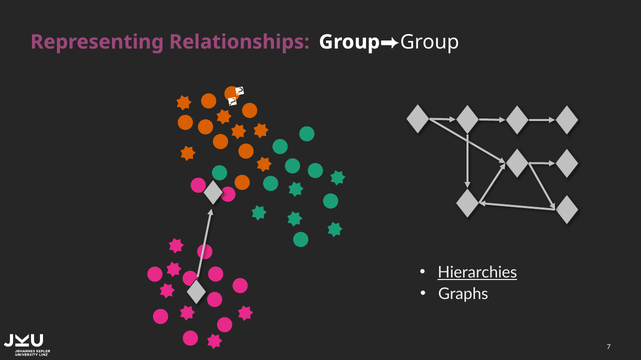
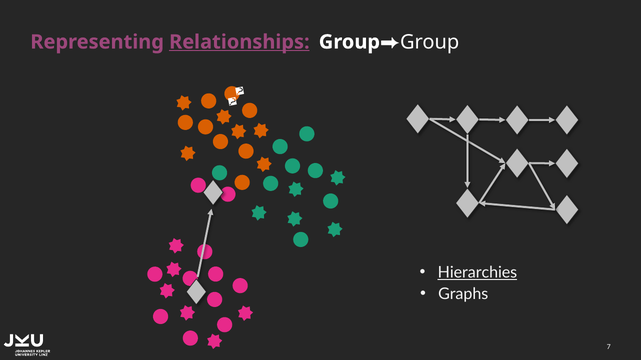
Relationships underline: none -> present (239, 42)
